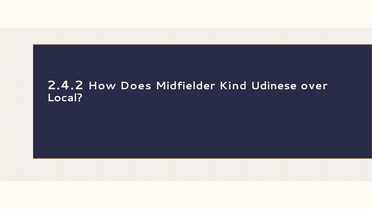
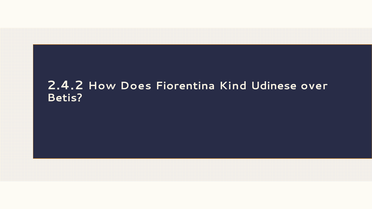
Midfielder: Midfielder -> Fiorentina (185, 86)
Local: Local -> Betis (65, 98)
